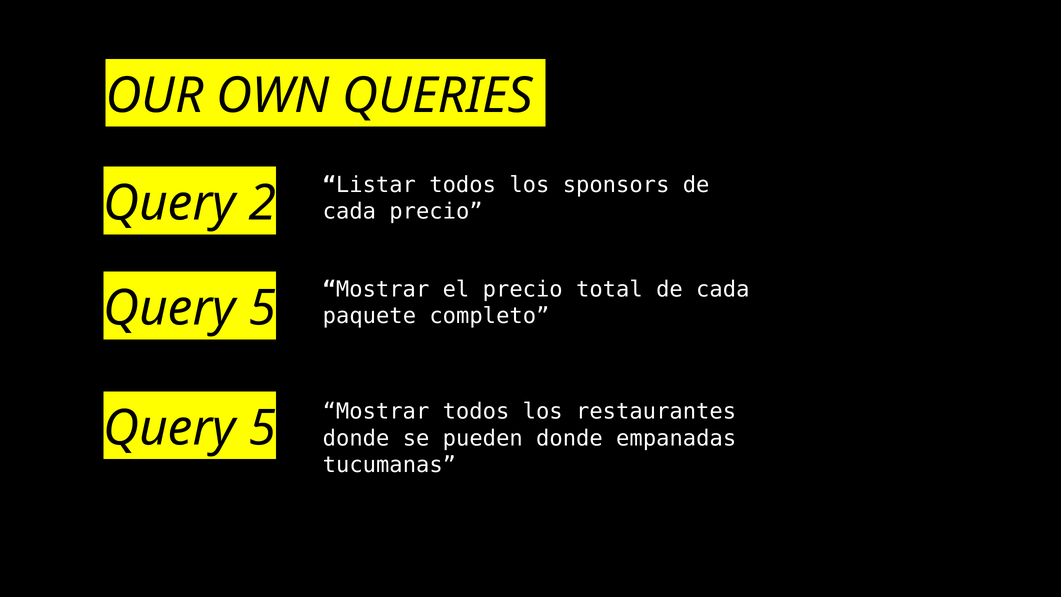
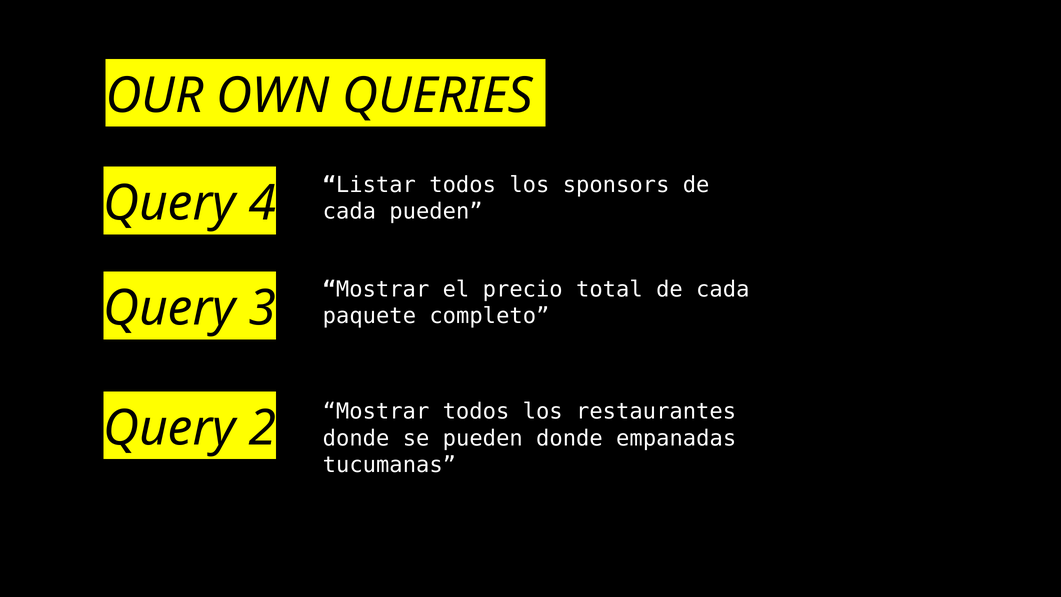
2: 2 -> 4 (262, 203)
cada precio: precio -> pueden (436, 211)
5: 5 -> 3 (262, 308)
5: 5 -> 2 (262, 428)
